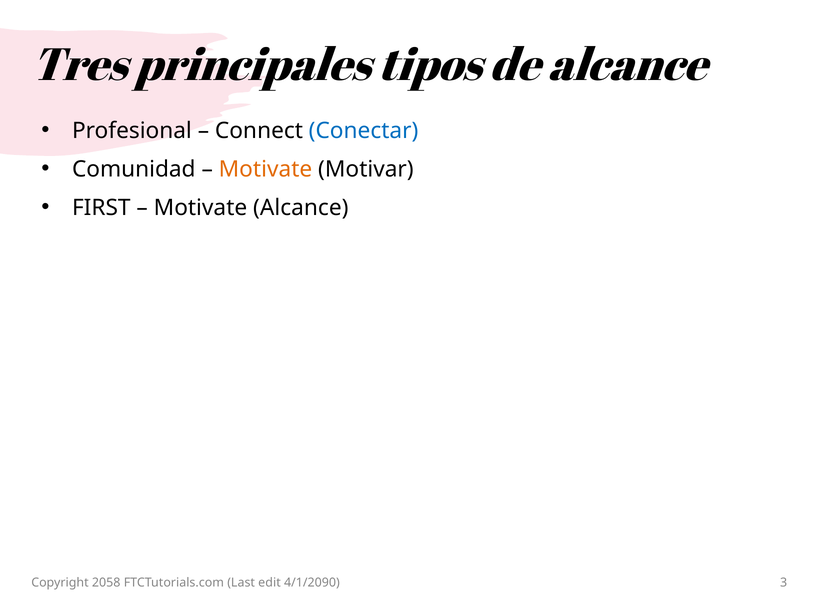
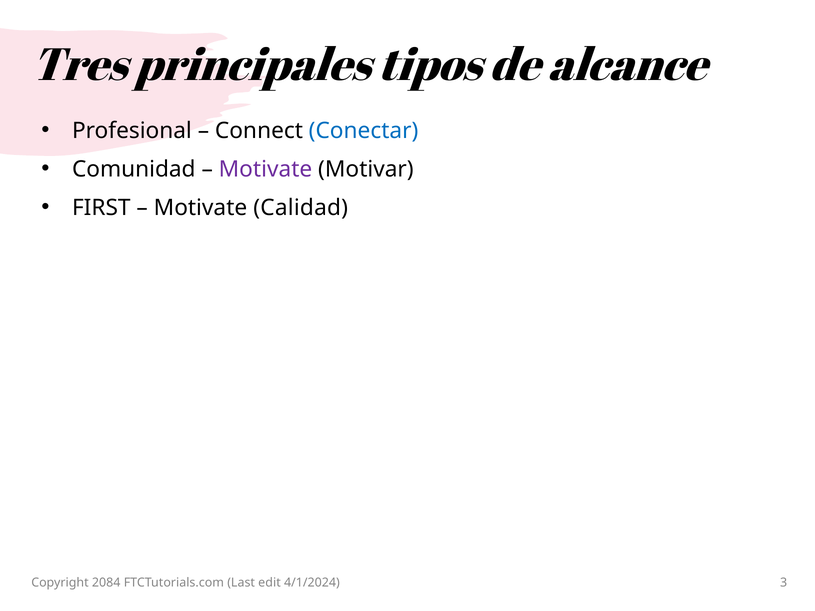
Motivate colour: orange -> purple (265, 169)
Motivate Alcance: Alcance -> Calidad (301, 208)
2058: 2058 -> 2084 (106, 583)
4/1/2090: 4/1/2090 -> 4/1/2024 (312, 583)
